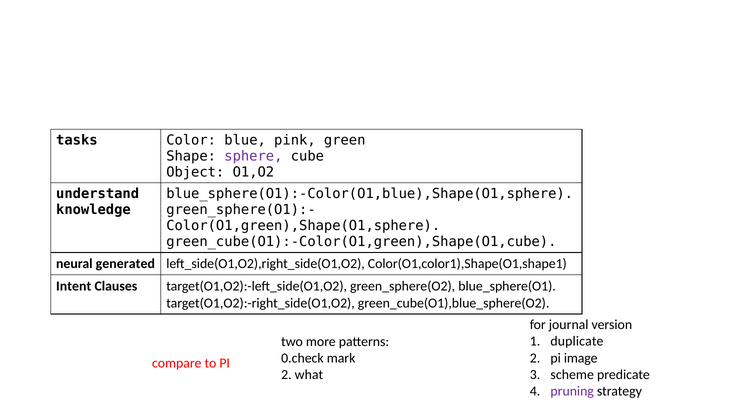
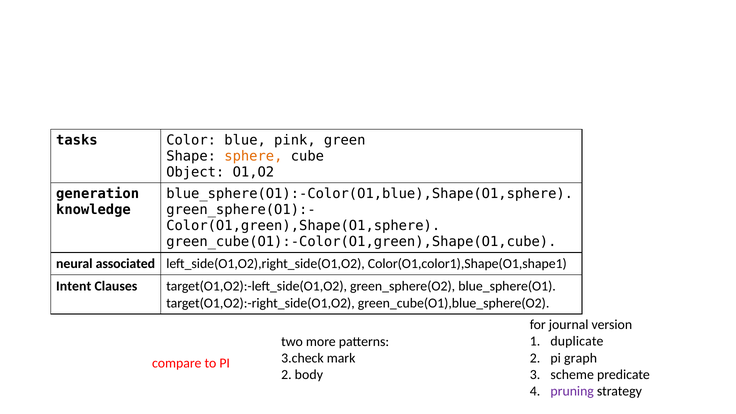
sphere colour: purple -> orange (253, 156)
understand: understand -> generation (98, 194)
generated: generated -> associated (125, 264)
image: image -> graph (581, 358)
0.check: 0.check -> 3.check (302, 358)
what: what -> body (309, 375)
